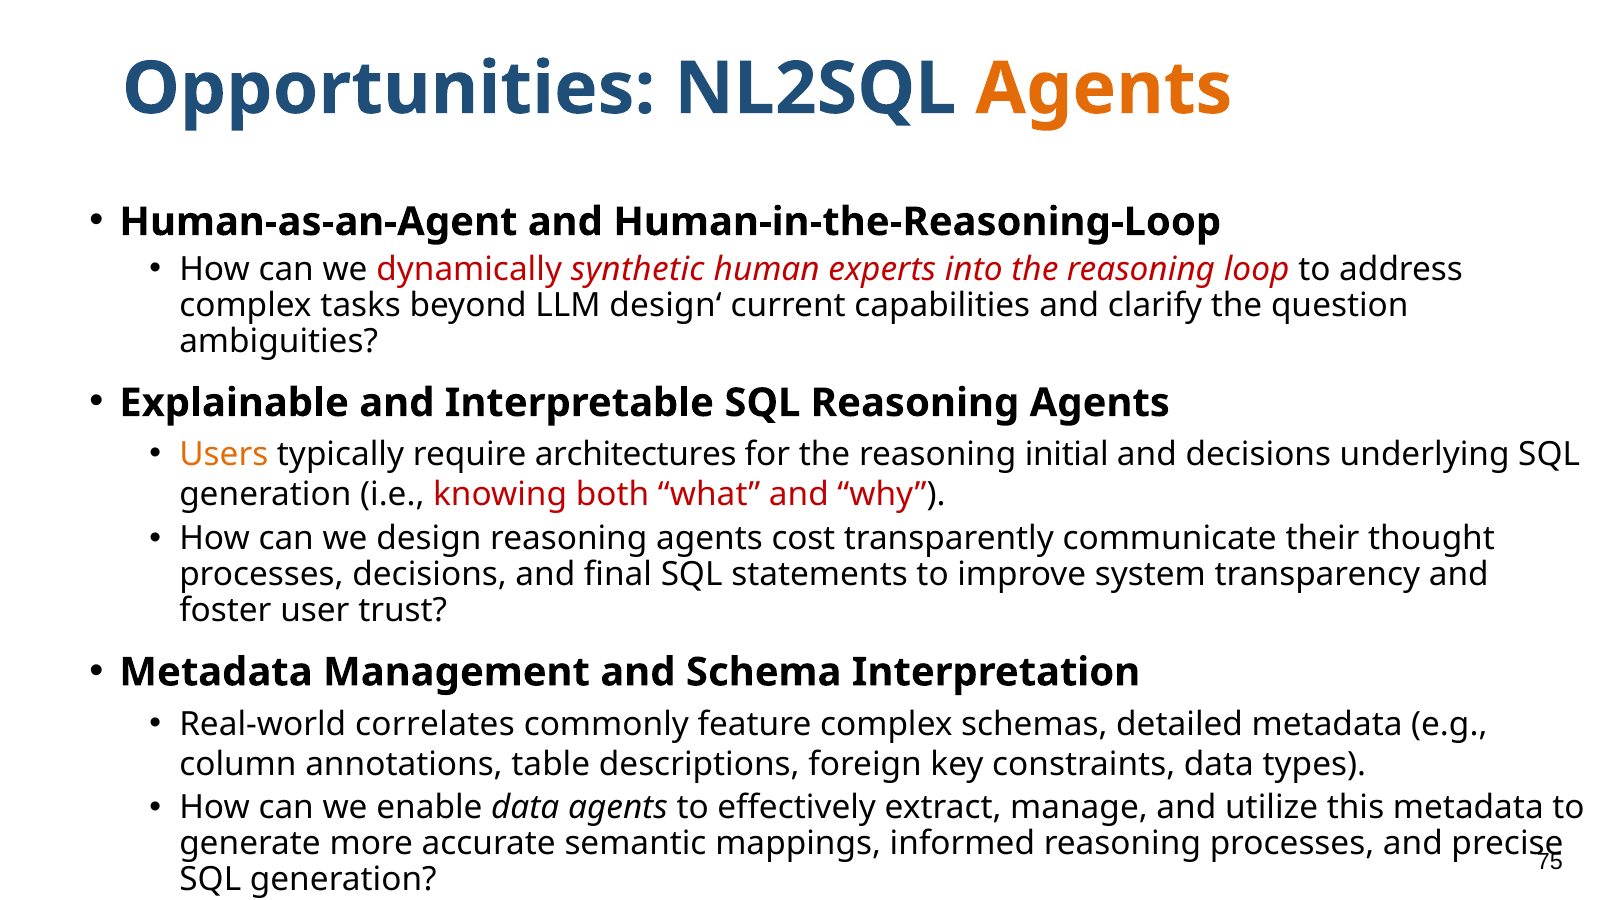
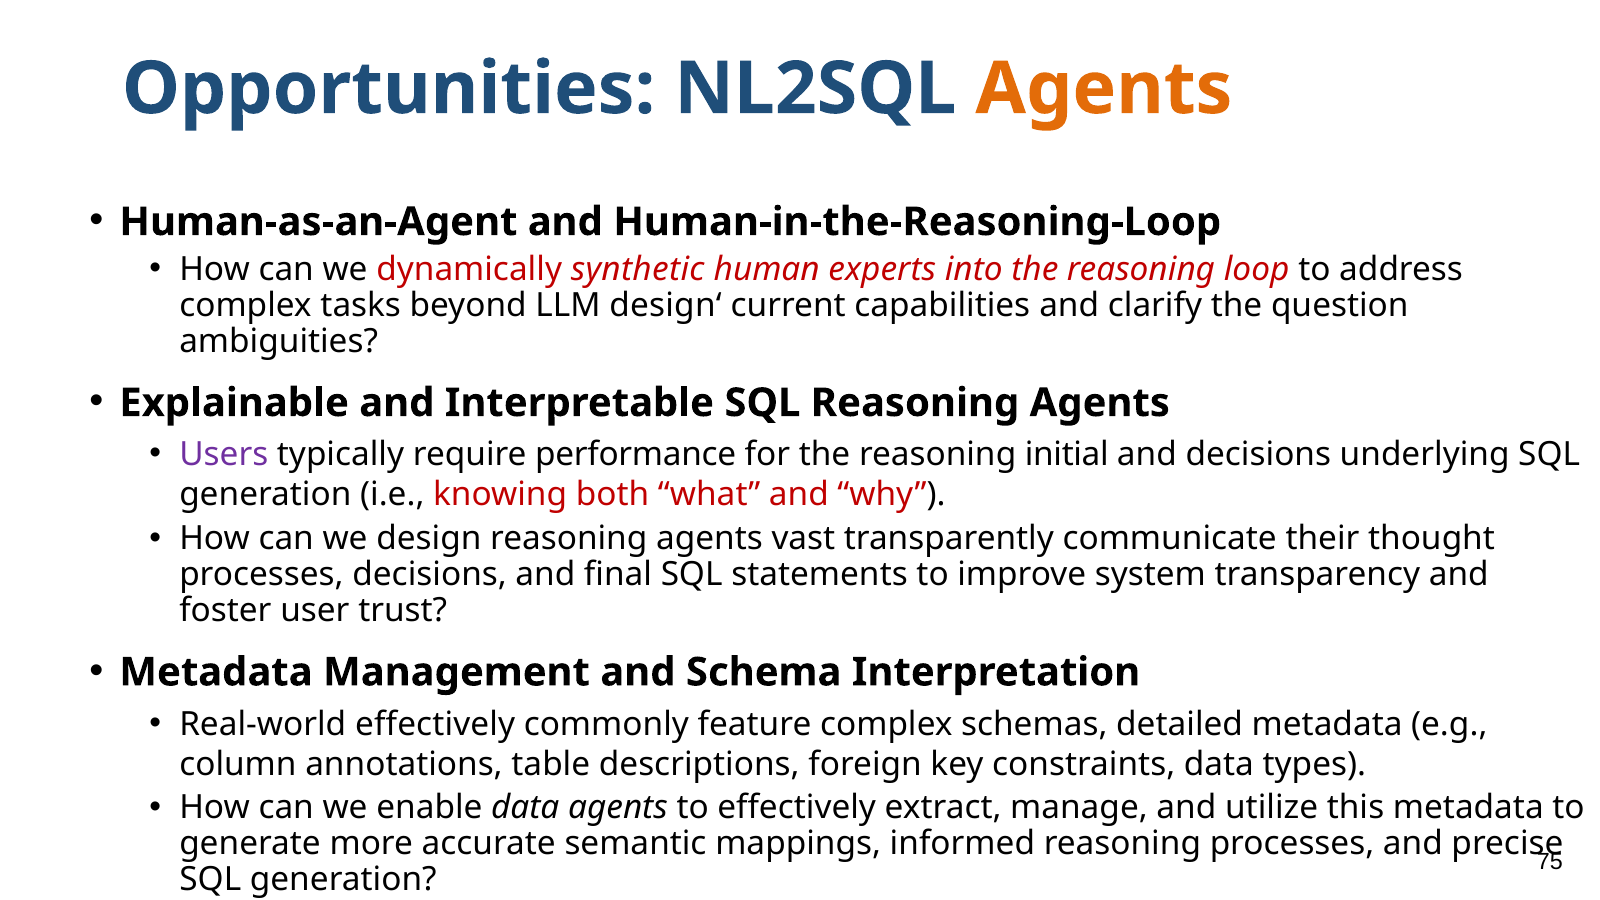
Users colour: orange -> purple (224, 455)
architectures: architectures -> performance (636, 455)
cost: cost -> vast (803, 539)
Real-world correlates: correlates -> effectively (435, 724)
